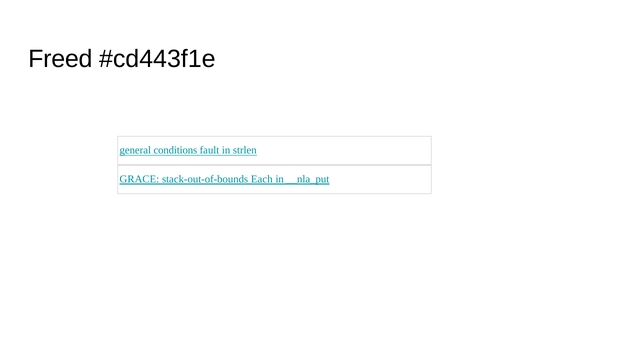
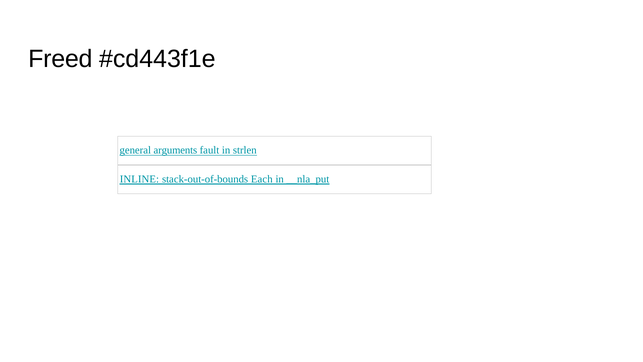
conditions: conditions -> arguments (175, 150)
GRACE: GRACE -> INLINE (139, 179)
